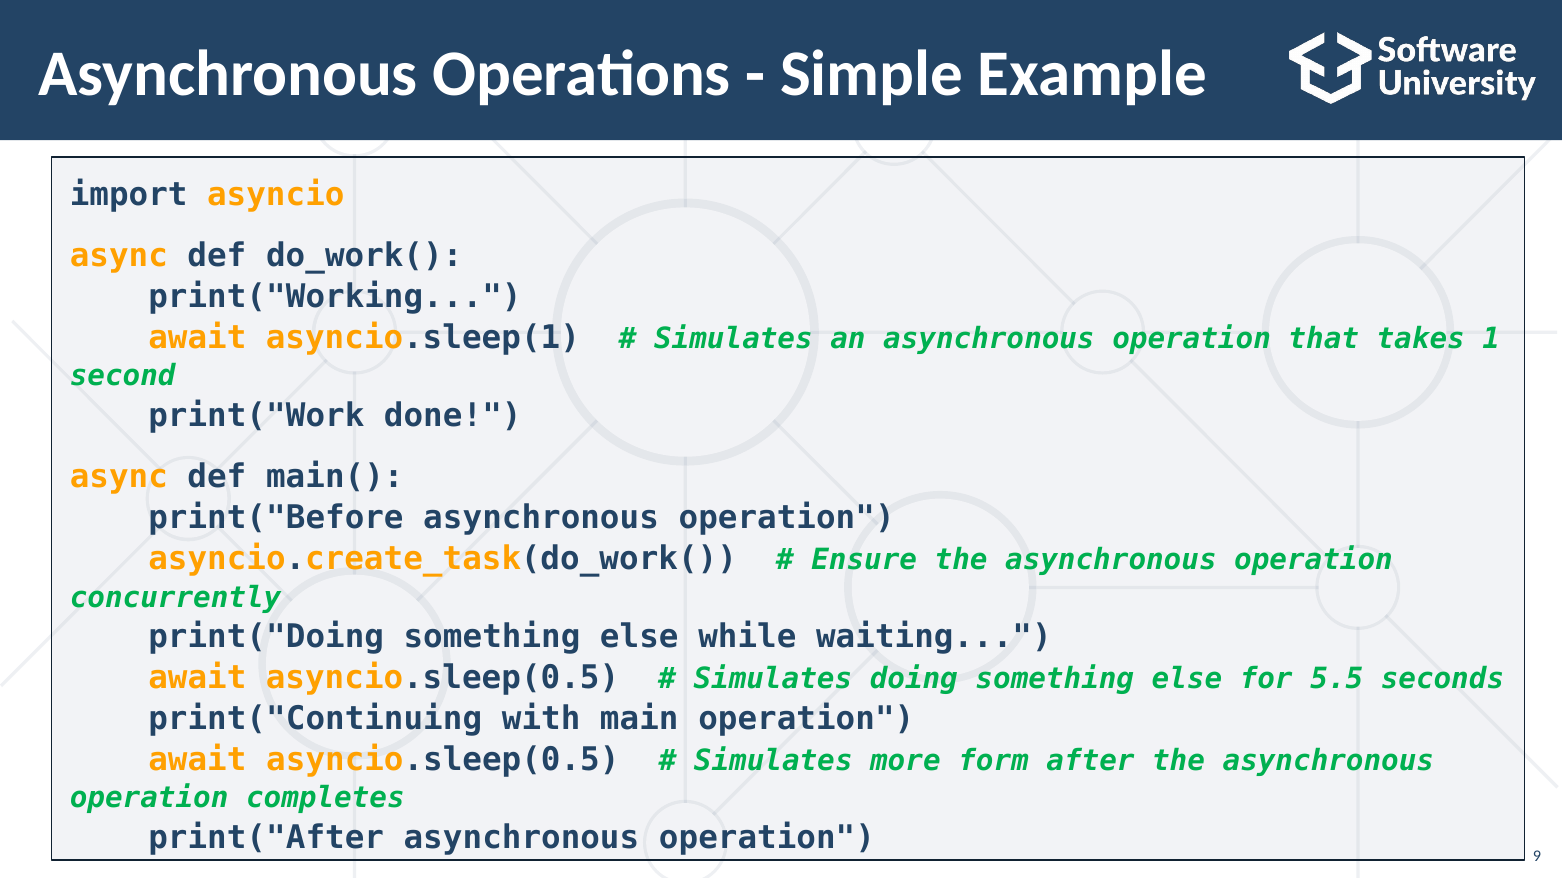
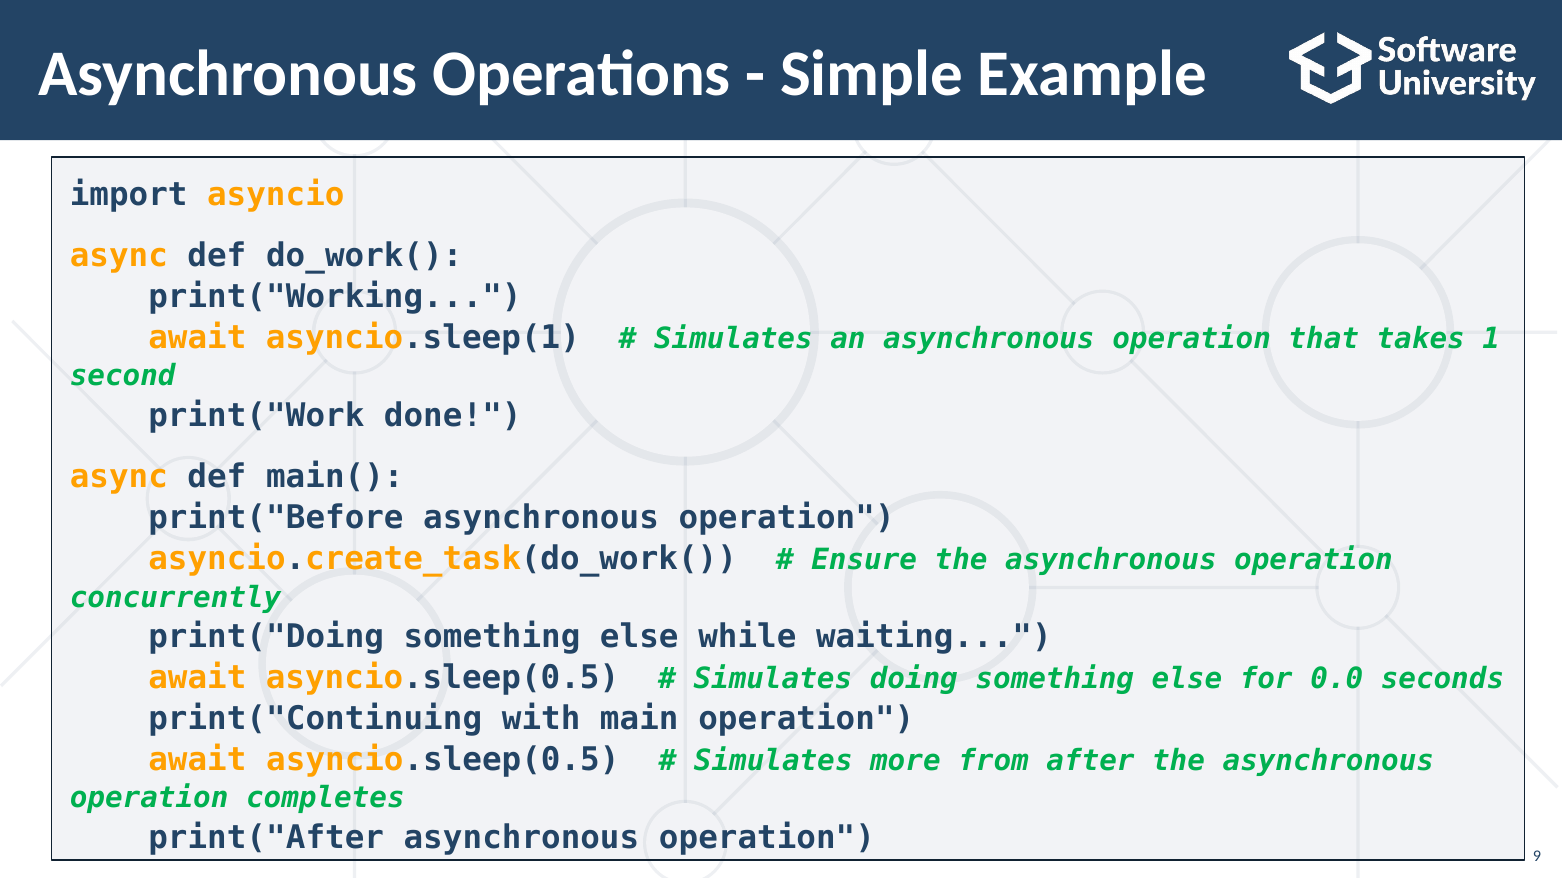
5.5: 5.5 -> 0.0 (1337, 679)
form: form -> from (994, 761)
